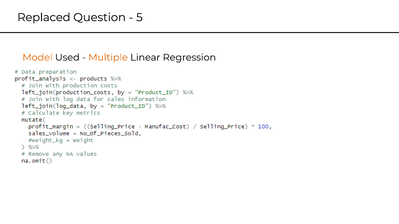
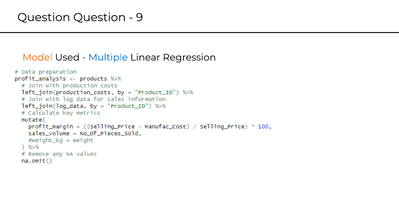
Replaced: Replaced -> Question (44, 17)
5: 5 -> 9 (139, 17)
Multiple colour: orange -> blue (108, 58)
